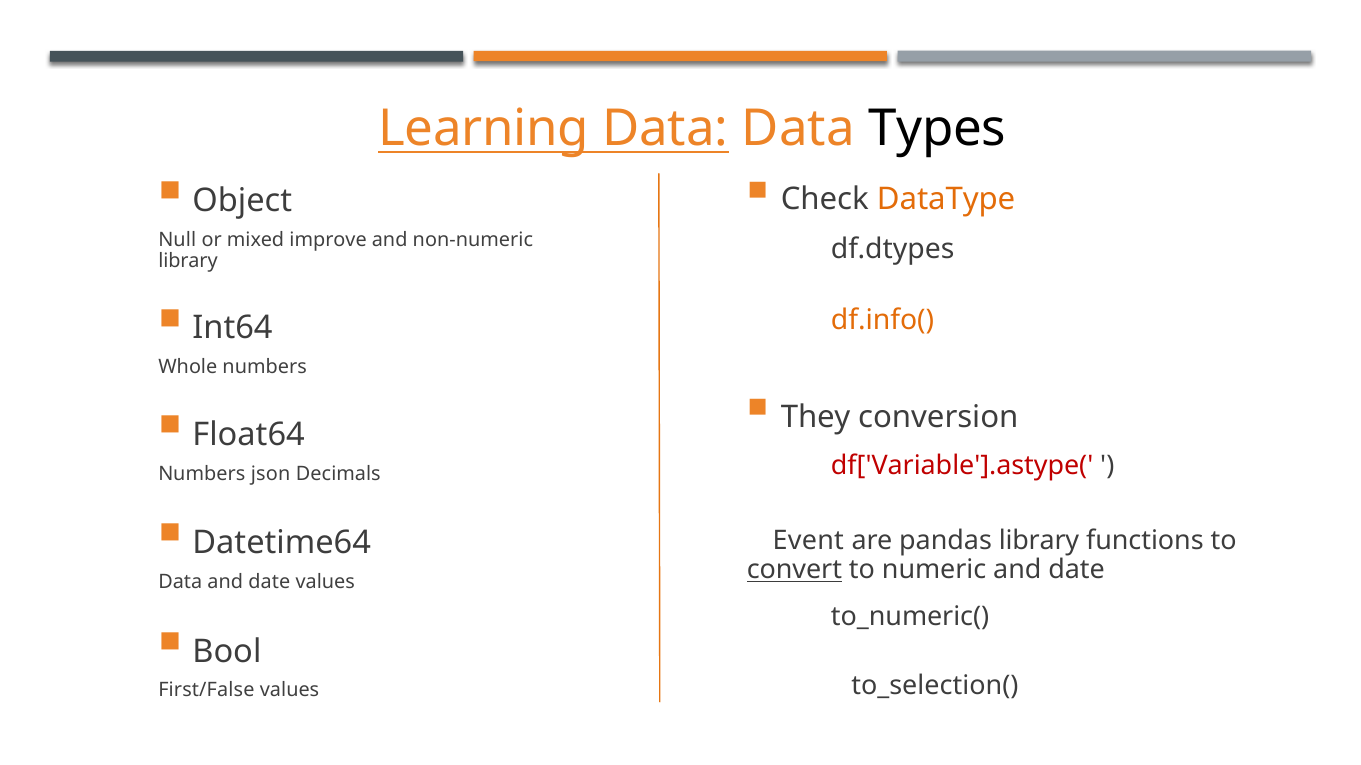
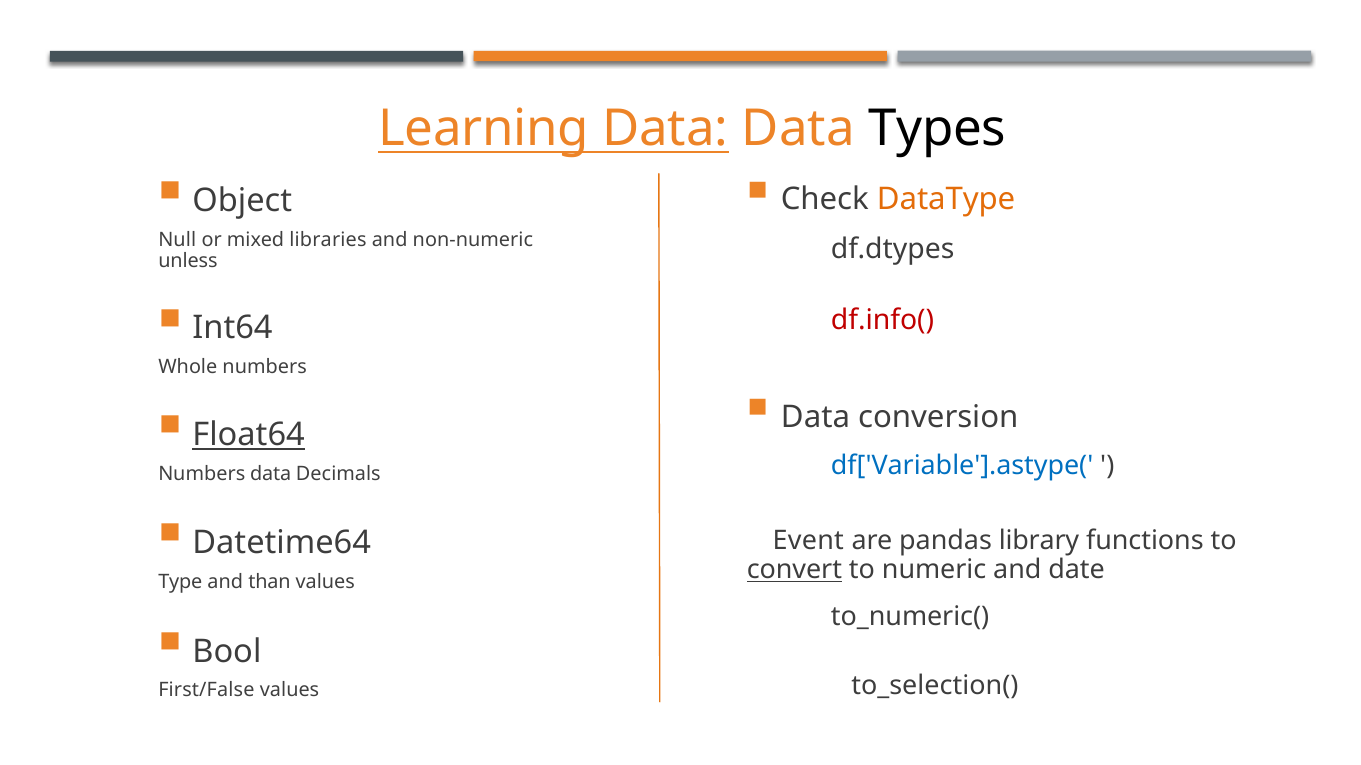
improve: improve -> libraries (328, 240)
library: library -> unless (188, 261)
df.info( colour: orange -> red (883, 321)
They: They -> Data (816, 417)
Float64 underline: none -> present (249, 435)
df['Variable'].astype( colour: red -> blue (962, 466)
Numbers json: json -> data (271, 474)
Data: Data -> Type (180, 582)
date: date -> than (269, 582)
